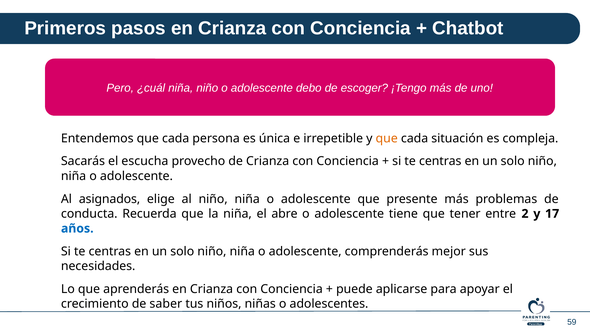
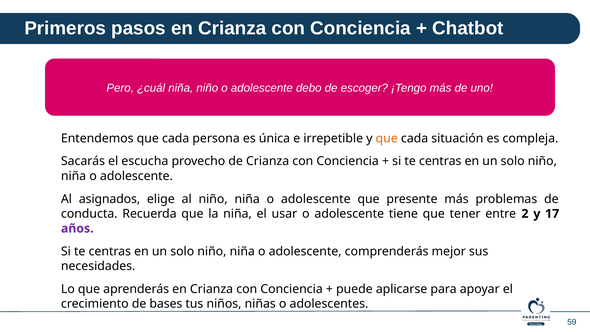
abre: abre -> usar (284, 214)
años colour: blue -> purple (77, 228)
saber: saber -> bases (166, 304)
